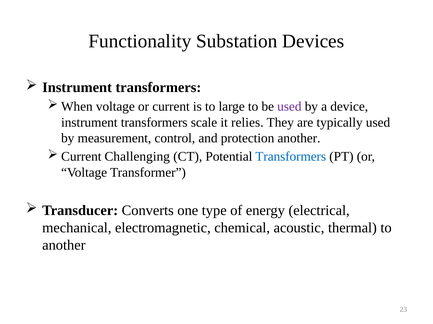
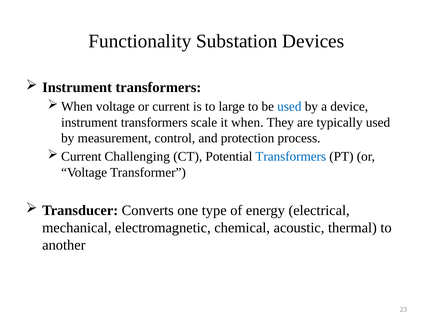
used colour: purple -> blue (289, 107)
relies: relies -> when (247, 123)
protection another: another -> process (299, 138)
